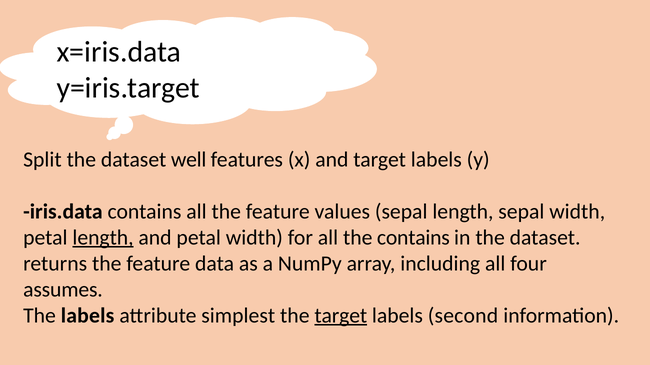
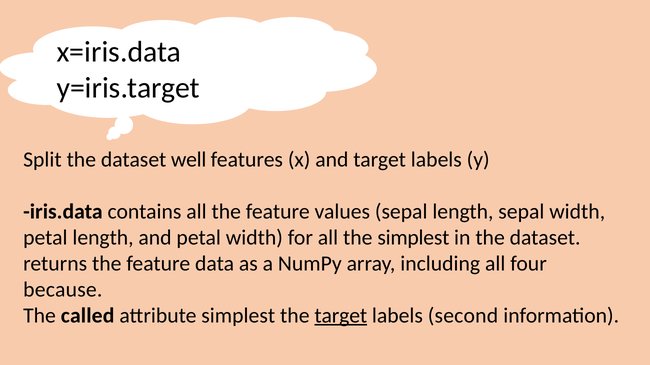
length underline: present -> none (103, 238)
the contains: contains -> simplest (413, 238)
assumes: assumes -> because (63, 290)
The labels: labels -> called (88, 316)
